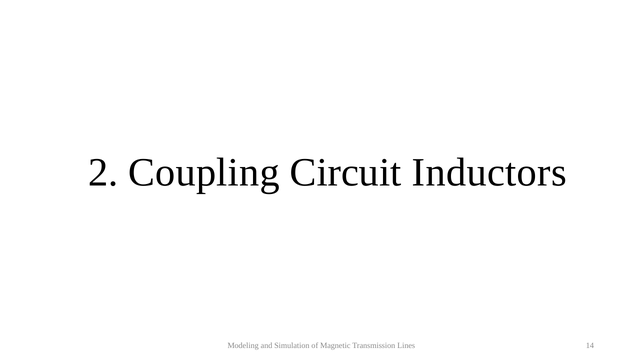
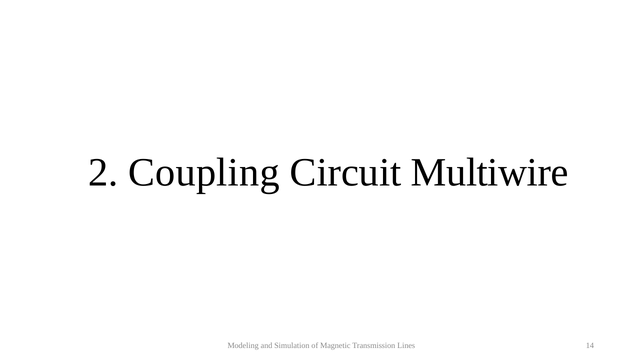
Inductors: Inductors -> Multiwire (490, 172)
